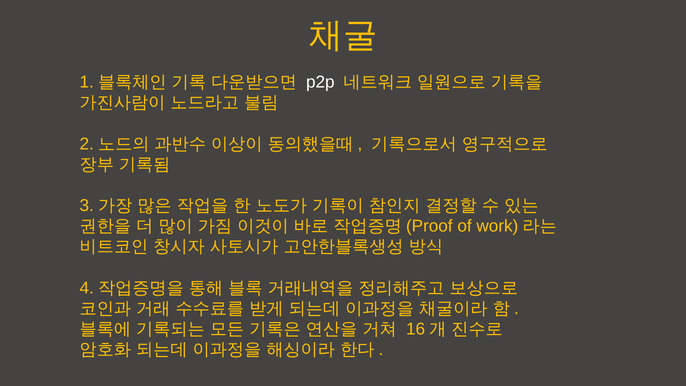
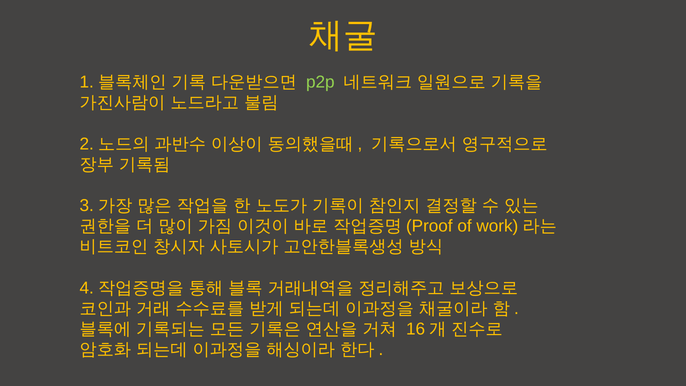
p2p colour: white -> light green (320, 82)
